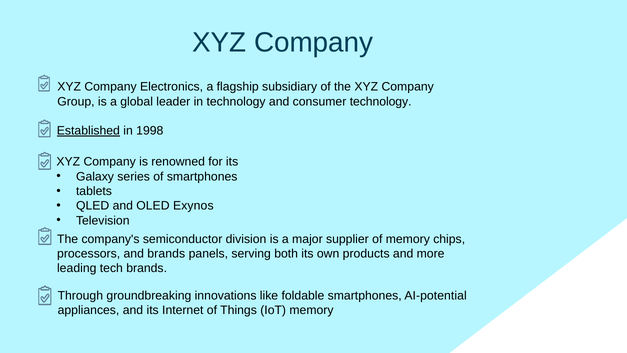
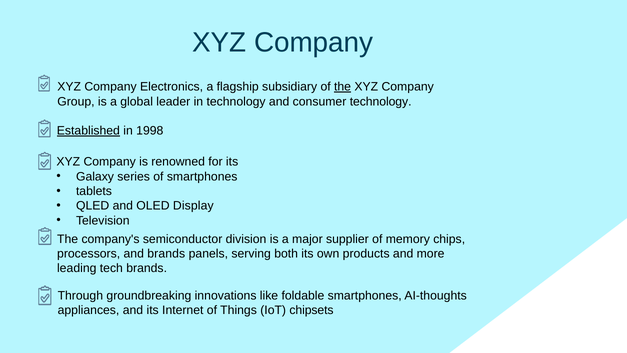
the underline: none -> present (343, 87)
Exynos: Exynos -> Display (193, 206)
AI-potential: AI-potential -> AI-thoughts (436, 295)
IoT memory: memory -> chipsets (312, 310)
